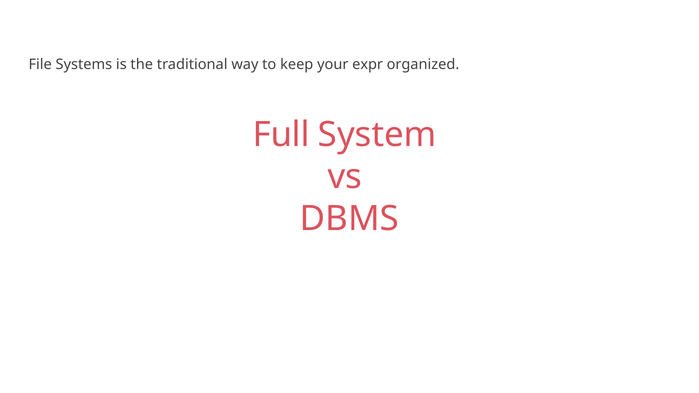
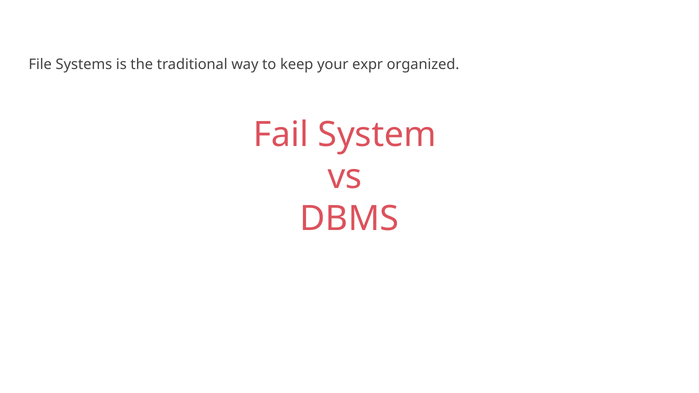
Full: Full -> Fail (281, 135)
